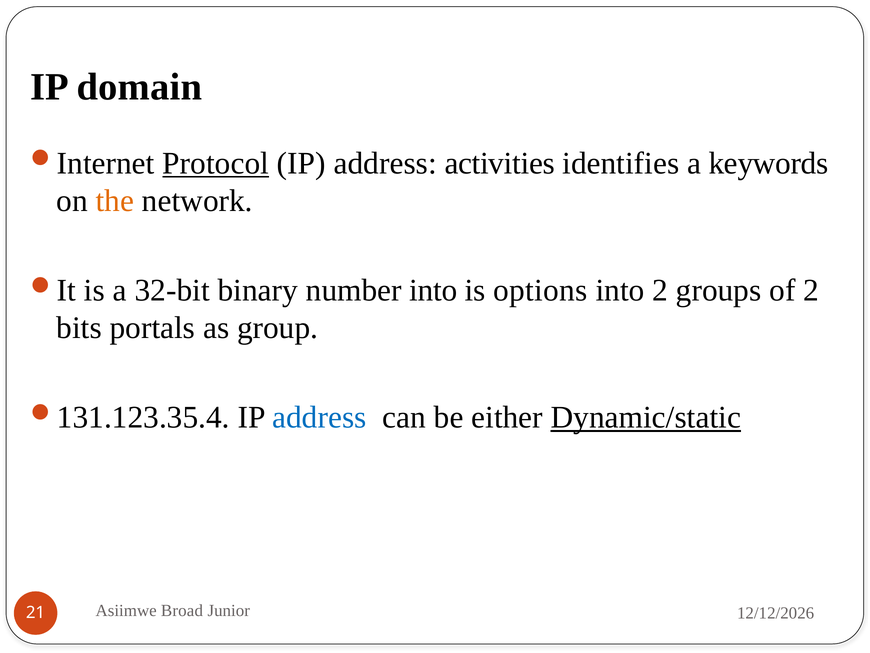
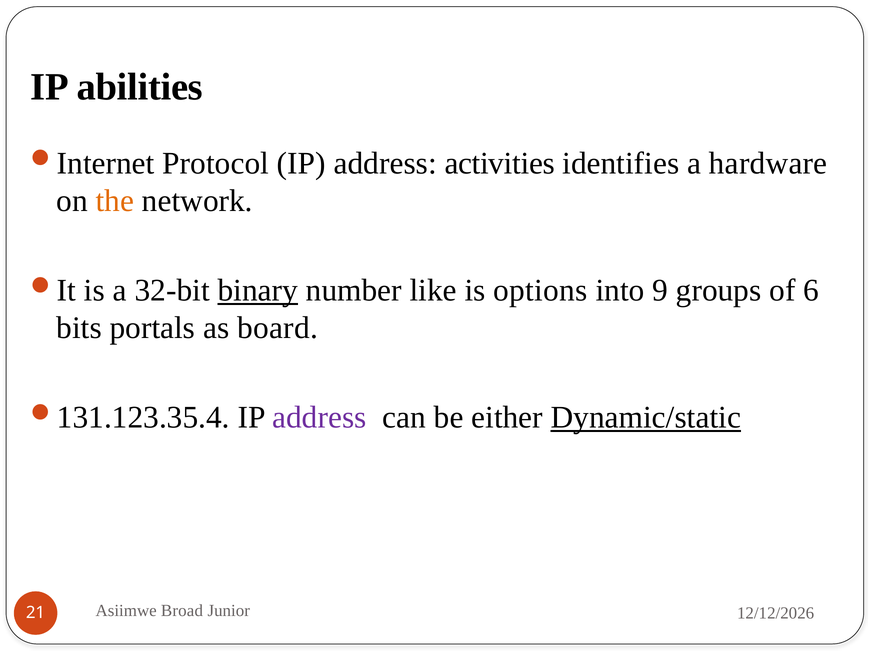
domain: domain -> abilities (140, 87)
Protocol underline: present -> none (216, 163)
keywords: keywords -> hardware (768, 163)
binary underline: none -> present (258, 290)
number into: into -> like (433, 290)
into 2: 2 -> 9 (660, 290)
of 2: 2 -> 6 (811, 290)
group: group -> board (277, 328)
address colour: blue -> purple (319, 417)
